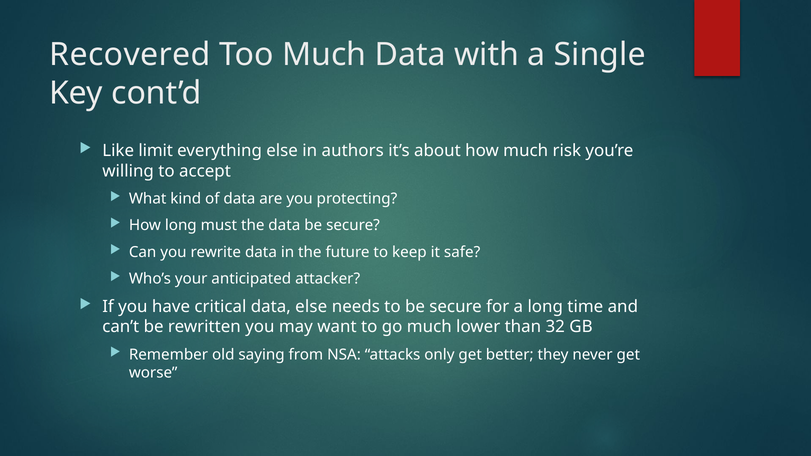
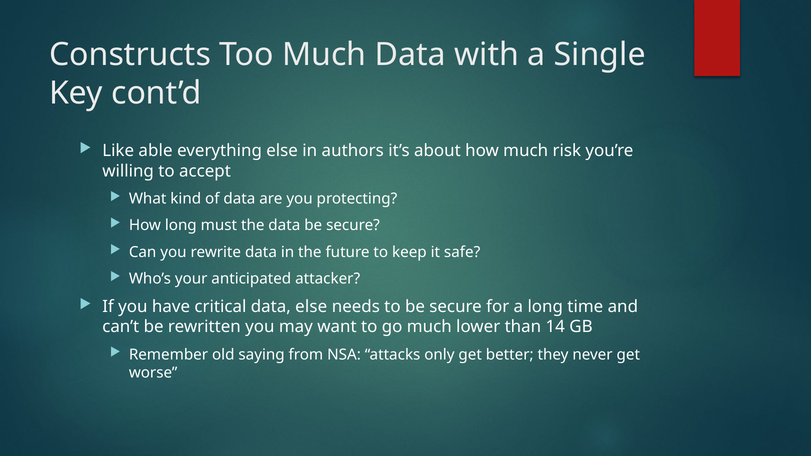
Recovered: Recovered -> Constructs (130, 55)
limit: limit -> able (156, 151)
32: 32 -> 14 (555, 327)
